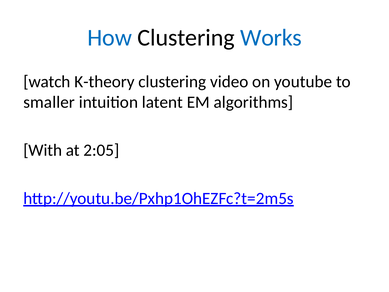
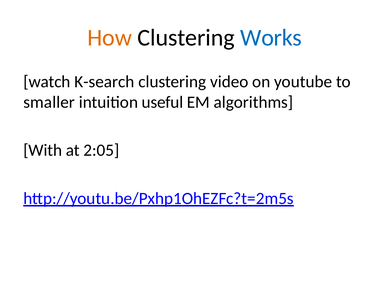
How colour: blue -> orange (110, 38)
K-theory: K-theory -> K-search (104, 82)
latent: latent -> useful (162, 102)
